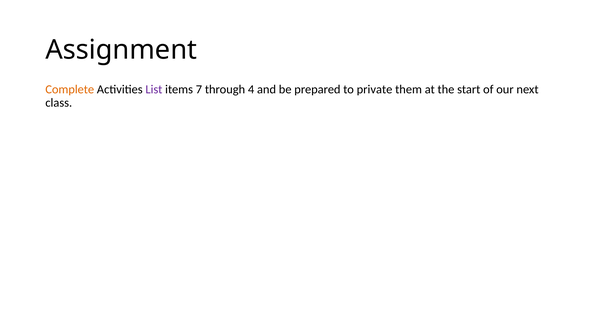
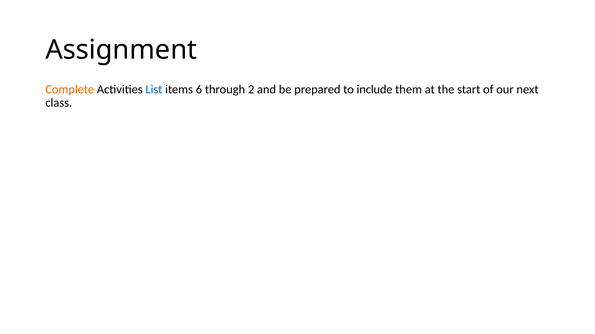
List colour: purple -> blue (154, 90)
7: 7 -> 6 (199, 90)
4: 4 -> 2 (251, 90)
private: private -> include (375, 90)
